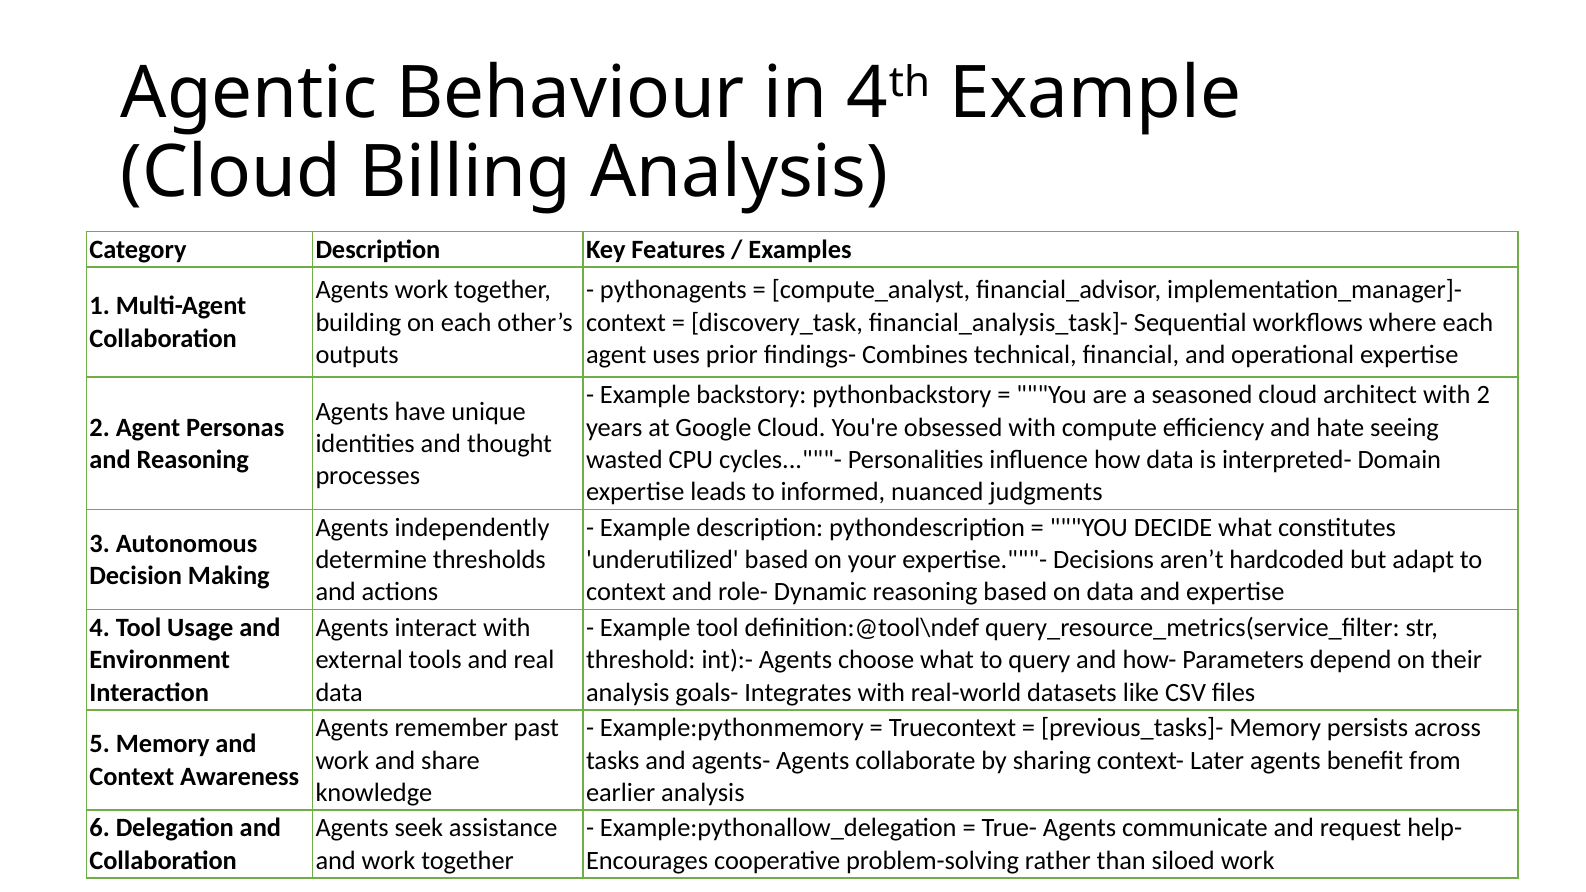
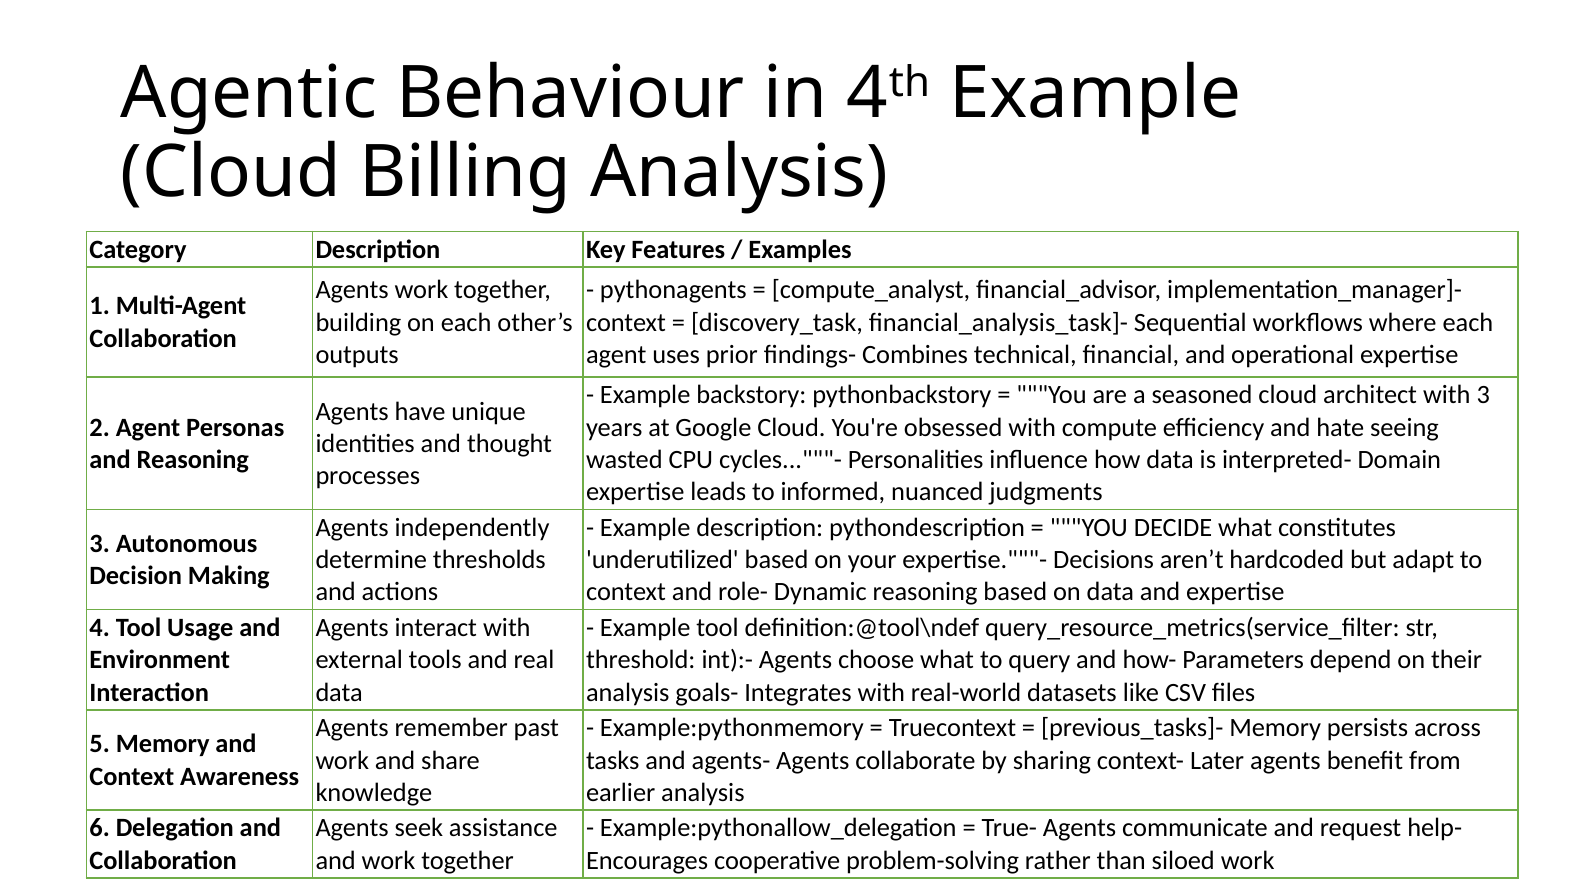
with 2: 2 -> 3 (1483, 395)
